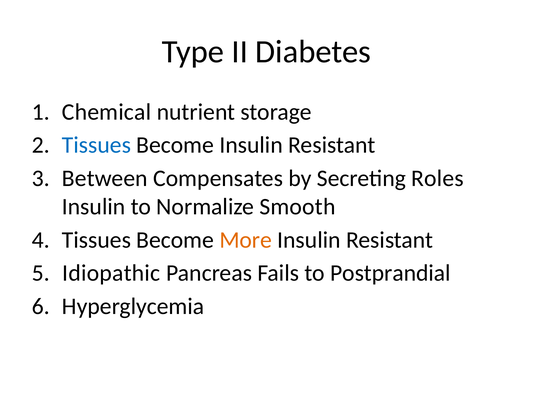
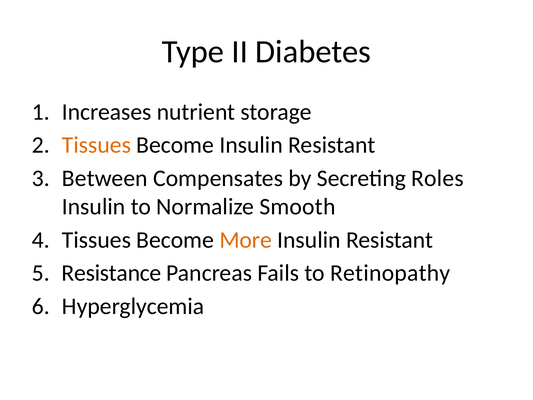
Chemical: Chemical -> Increases (107, 112)
Tissues colour: blue -> orange (96, 145)
Idiopathic: Idiopathic -> Resistance (111, 273)
Postprandial: Postprandial -> Retinopathy (390, 273)
